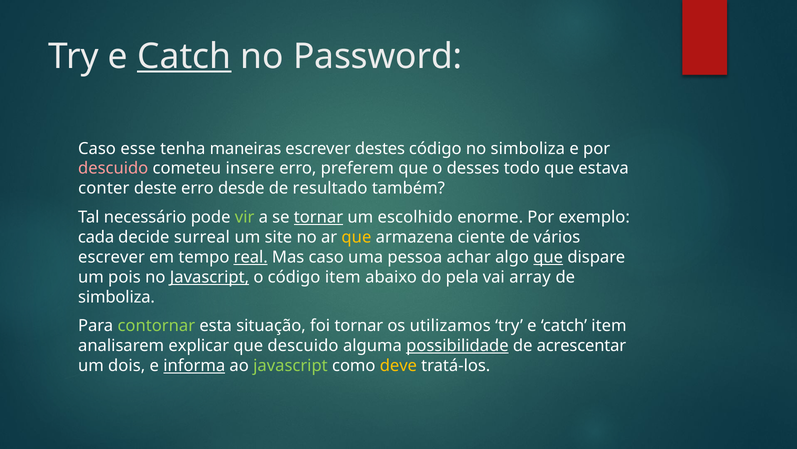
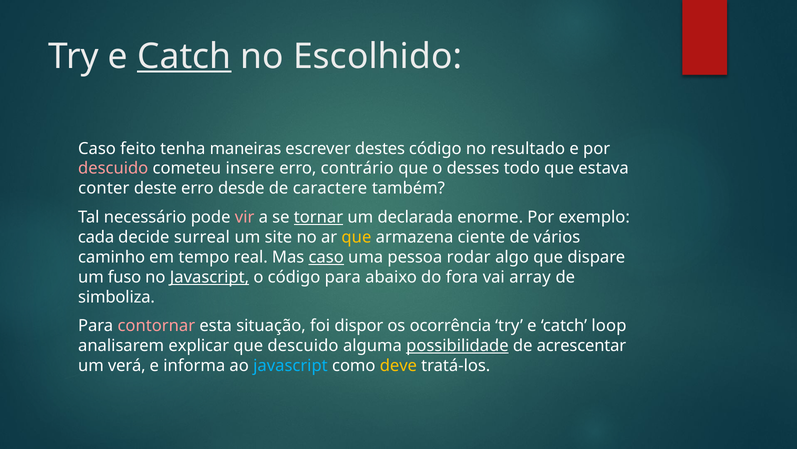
Password: Password -> Escolhido (378, 56)
esse: esse -> feito (138, 148)
no simboliza: simboliza -> resultado (528, 148)
preferem: preferem -> contrário (357, 168)
resultado: resultado -> caractere (330, 188)
vir colour: light green -> pink (245, 217)
escolhido: escolhido -> declarada (415, 217)
escrever: escrever -> caminho (112, 257)
real underline: present -> none (251, 257)
caso underline: none -> present (326, 257)
achar: achar -> rodar (469, 257)
que underline: present -> none (548, 257)
pois: pois -> fuso (125, 277)
código item: item -> para (343, 277)
pela: pela -> fora (462, 277)
contornar colour: light green -> pink (156, 325)
foi tornar: tornar -> dispor (359, 325)
utilizamos: utilizamos -> ocorrência (450, 325)
catch item: item -> loop (609, 325)
dois: dois -> verá (127, 365)
informa underline: present -> none (194, 365)
javascript colour: light green -> light blue (290, 365)
